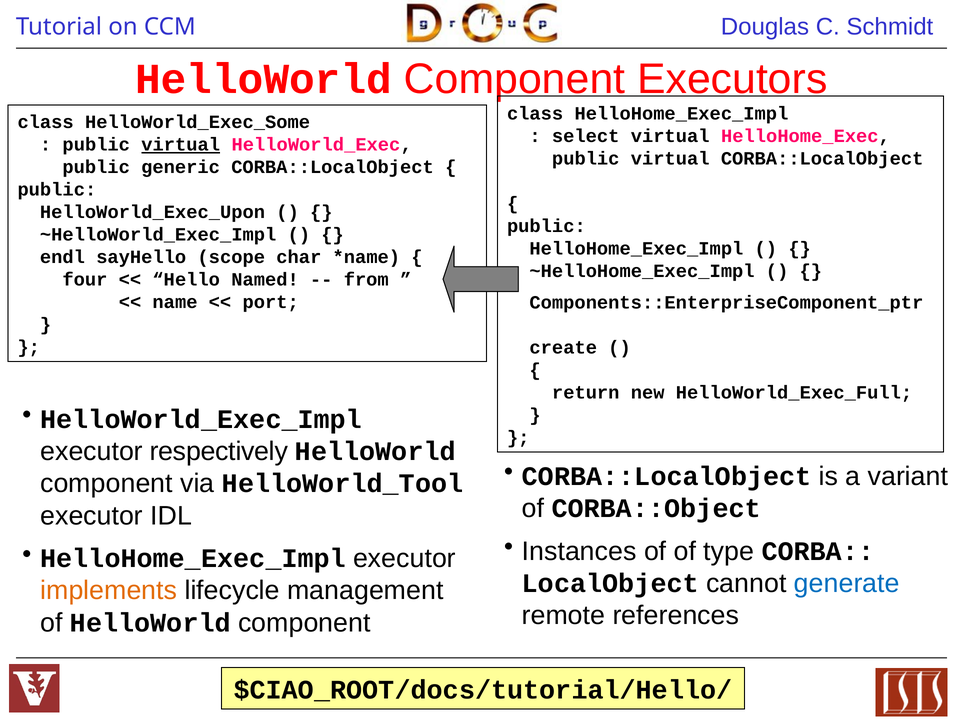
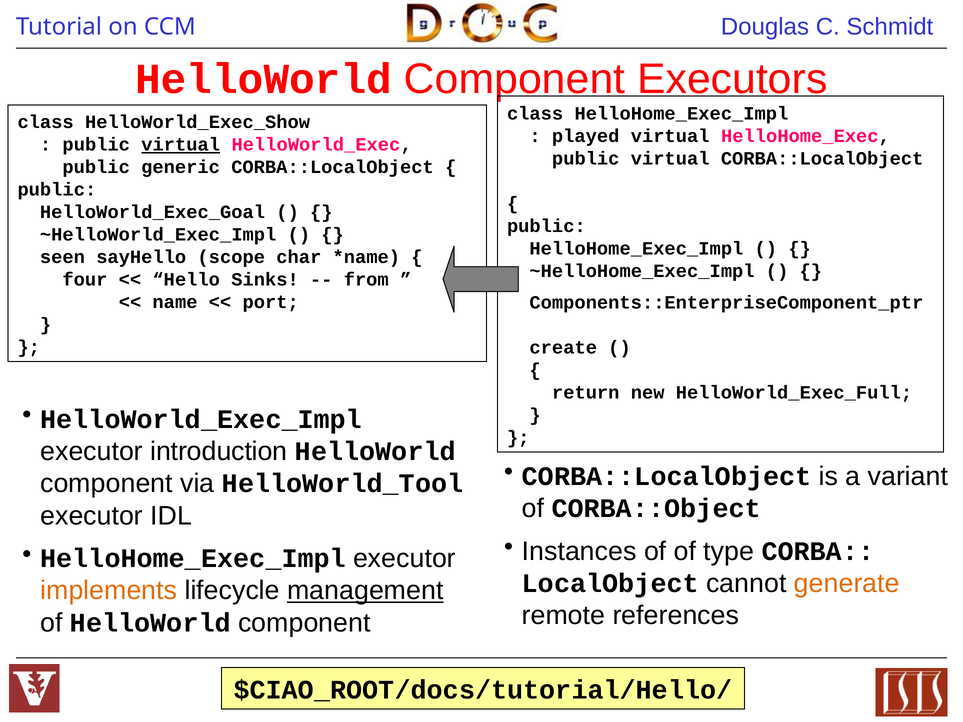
HelloWorld_Exec_Some: HelloWorld_Exec_Some -> HelloWorld_Exec_Show (198, 122)
select: select -> played (586, 136)
HelloWorld_Exec_Upon: HelloWorld_Exec_Upon -> HelloWorld_Exec_Goal (153, 212)
endl: endl -> seen (62, 257)
Named: Named -> Sinks (265, 280)
respectively: respectively -> introduction (219, 452)
generate colour: blue -> orange (847, 584)
management underline: none -> present (365, 591)
